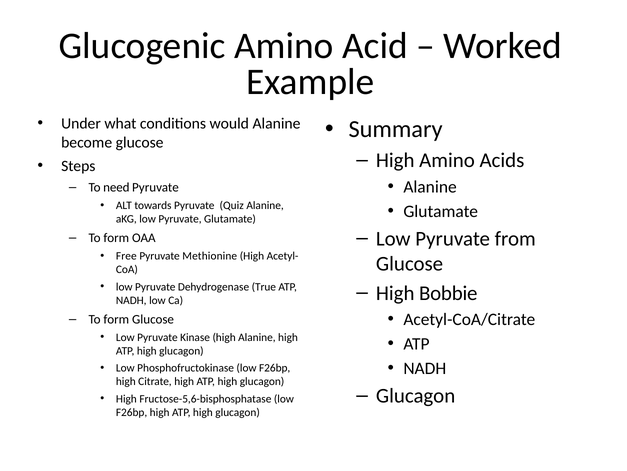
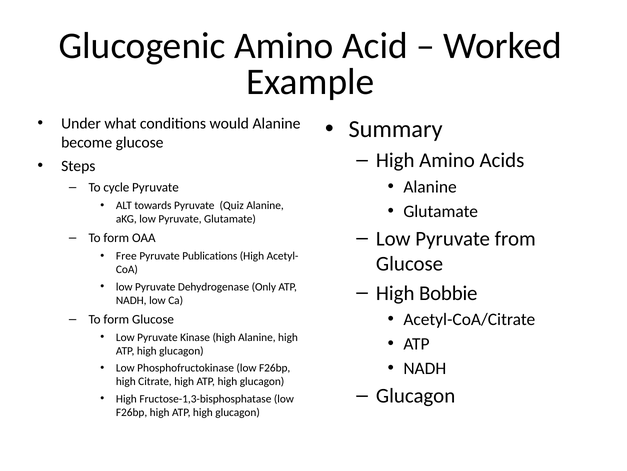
need: need -> cycle (116, 187)
Methionine: Methionine -> Publications (210, 256)
True: True -> Only (264, 286)
Fructose-5,6-bisphosphatase: Fructose-5,6-bisphosphatase -> Fructose-1,3-bisphosphatase (205, 398)
